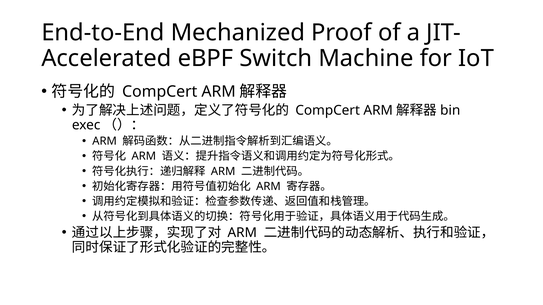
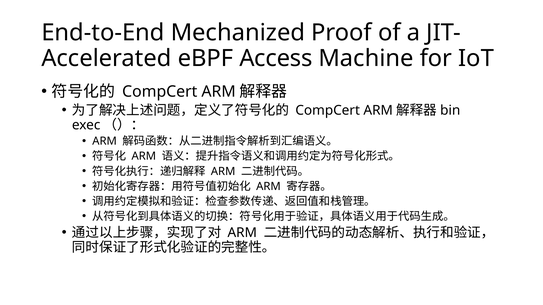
Switch: Switch -> Access (276, 58)
